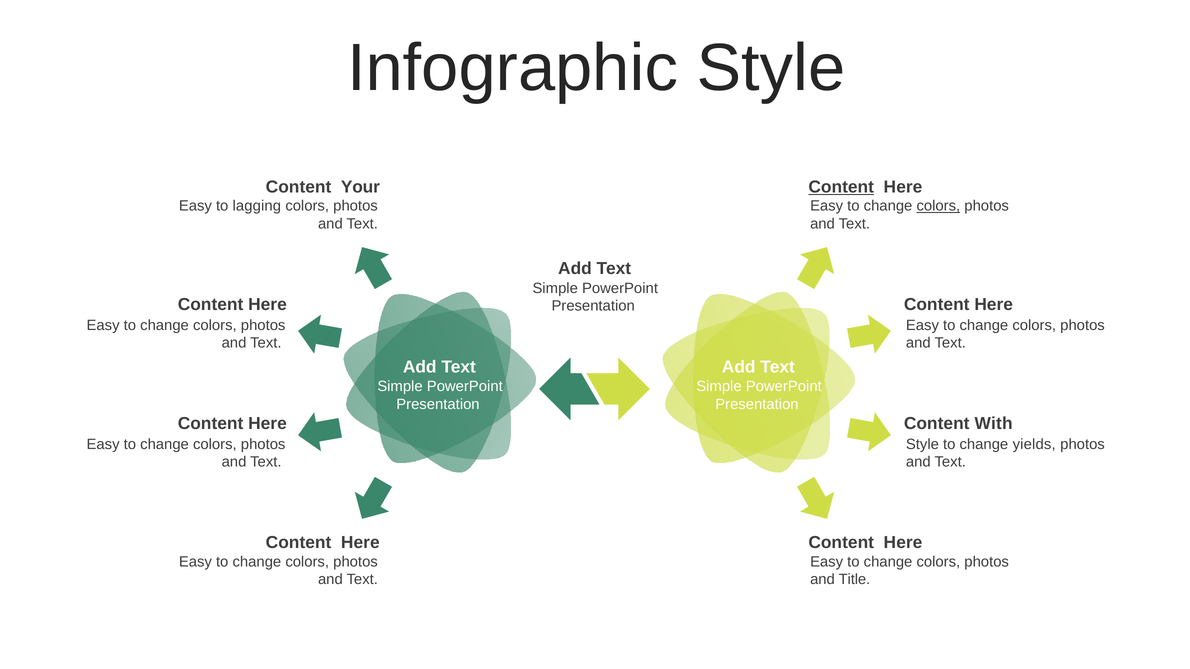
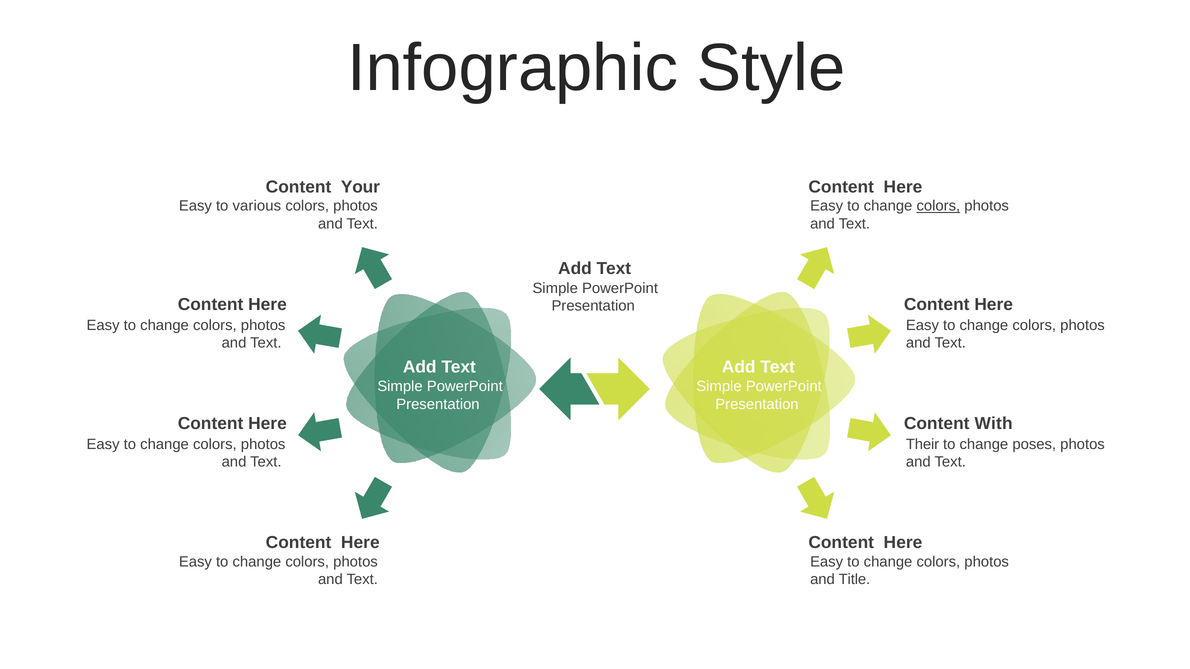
Content underline: present -> none (841, 187)
lagging: lagging -> various (257, 206)
Style: Style -> Their (923, 444)
yields: yields -> poses (1034, 444)
